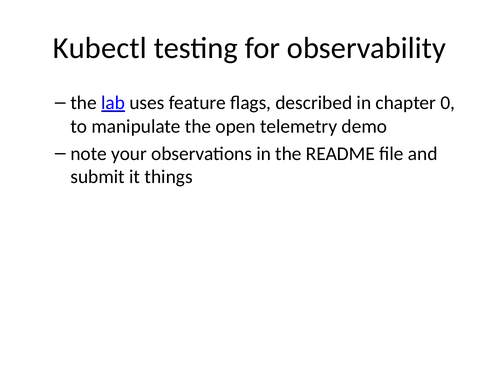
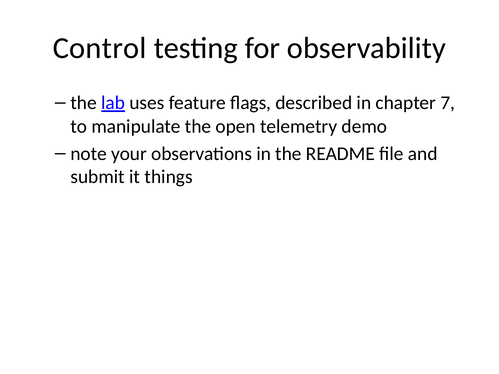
Kubectl: Kubectl -> Control (100, 48)
0: 0 -> 7 (448, 103)
